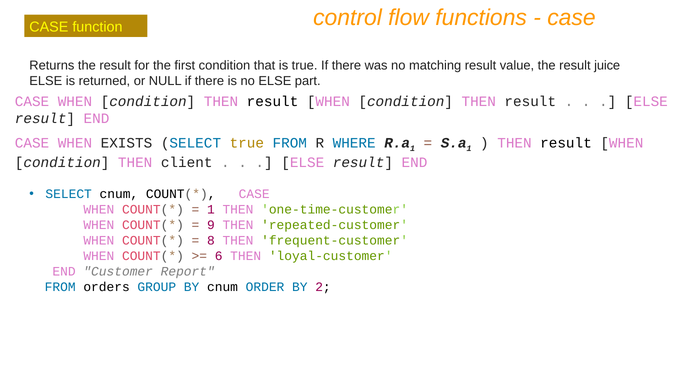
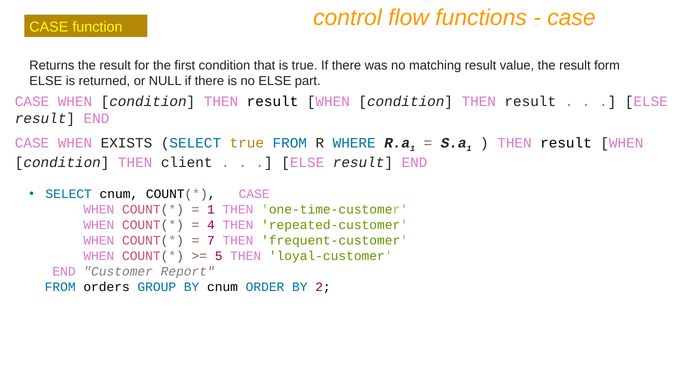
juice: juice -> form (607, 65)
9: 9 -> 4 (211, 225)
8: 8 -> 7 (211, 240)
6: 6 -> 5 (219, 256)
